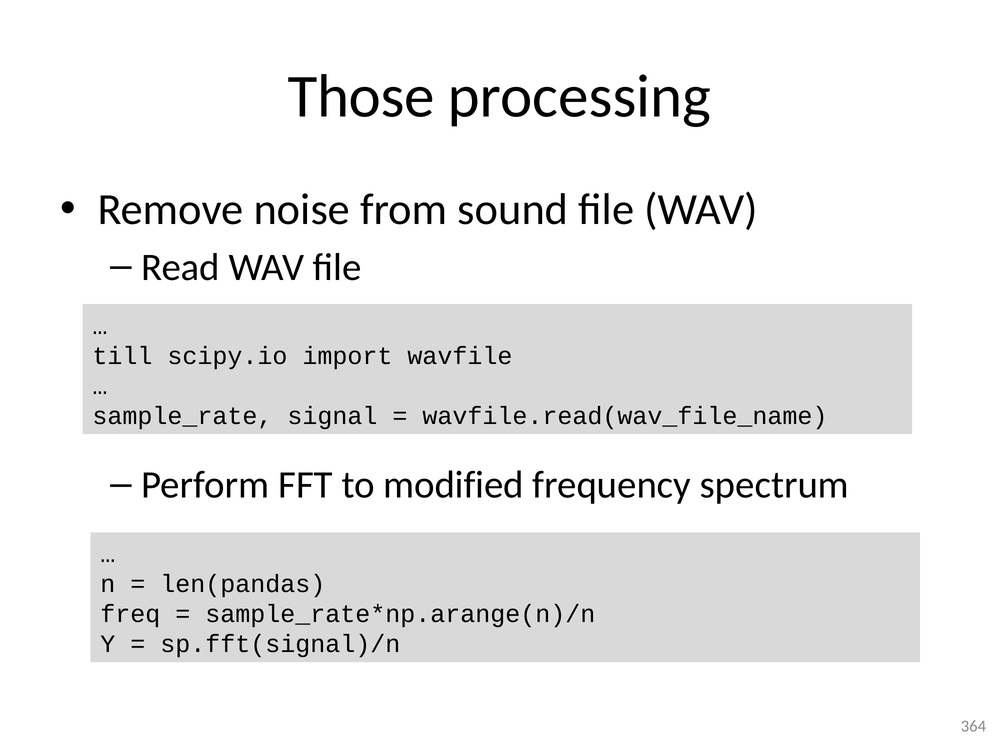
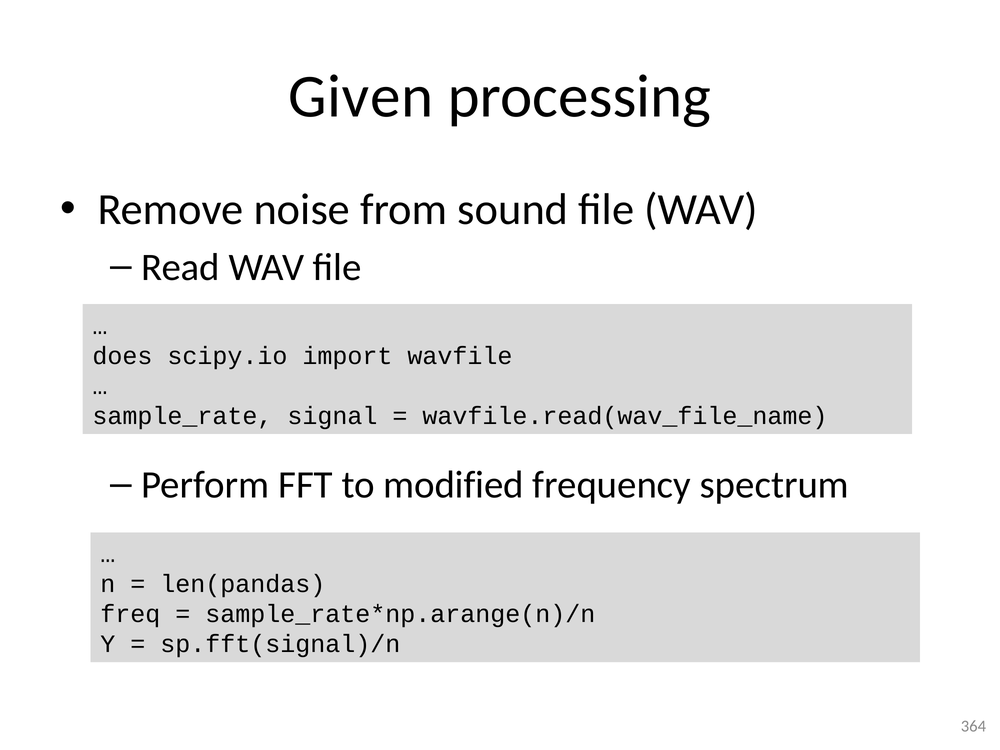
Those: Those -> Given (361, 97)
till: till -> does (122, 356)
